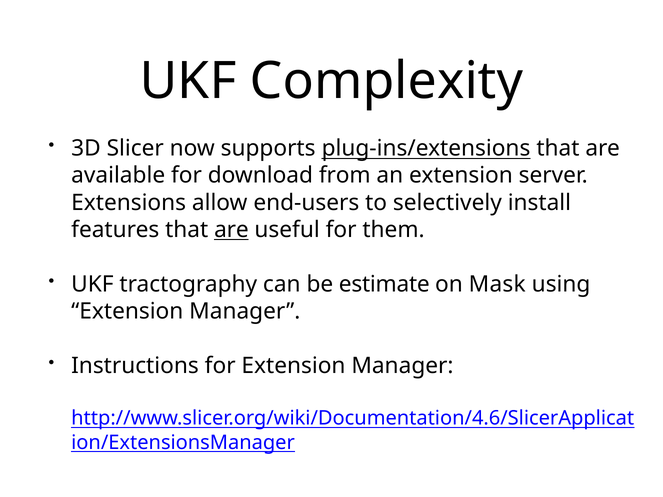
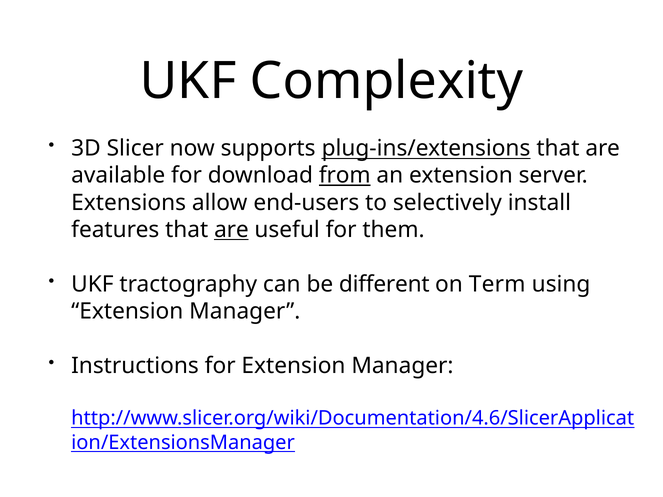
from underline: none -> present (345, 175)
estimate: estimate -> different (384, 284)
Mask: Mask -> Term (497, 284)
